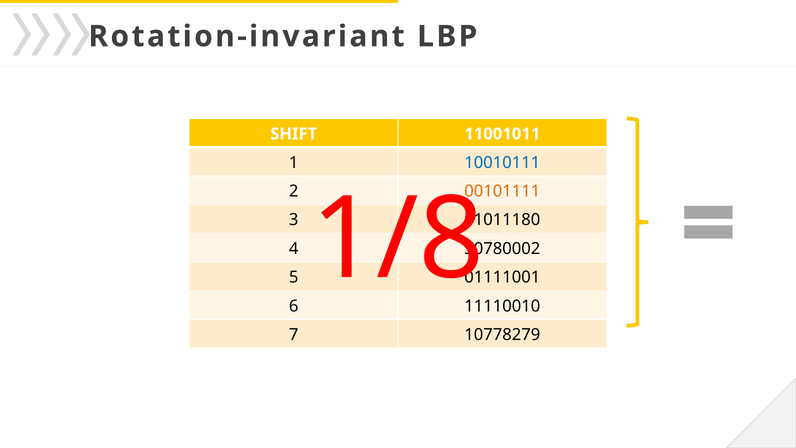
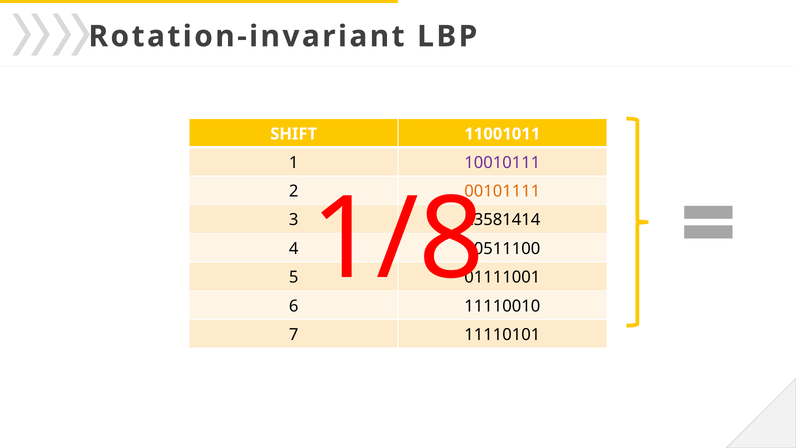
10010111 colour: blue -> purple (502, 163)
01011180: 01011180 -> 23581414 (502, 220)
30780002: 30780002 -> 10511100 (502, 249)
10778279: 10778279 -> 11110101 (502, 335)
